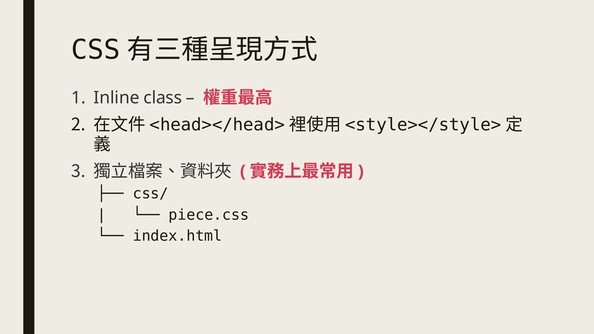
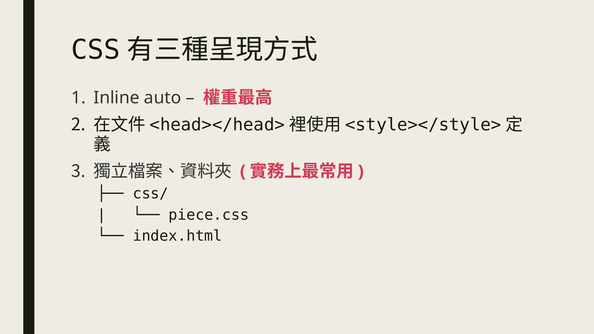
class: class -> auto (163, 98)
